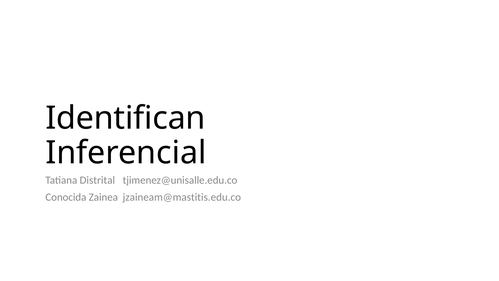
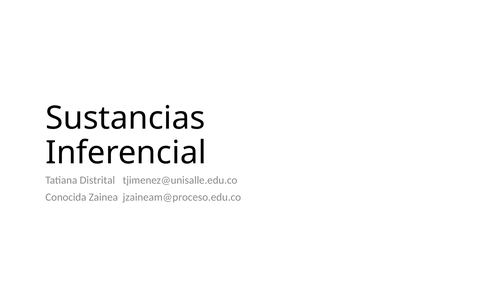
Identifican: Identifican -> Sustancias (125, 118)
jzaineam@mastitis.edu.co: jzaineam@mastitis.edu.co -> jzaineam@proceso.edu.co (182, 197)
